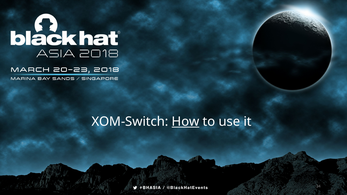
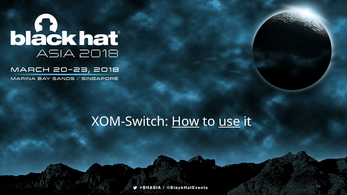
use underline: none -> present (229, 122)
